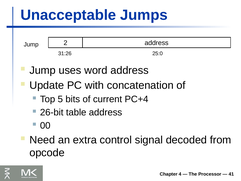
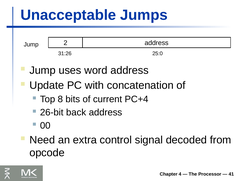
5: 5 -> 8 (60, 99)
table: table -> back (76, 112)
